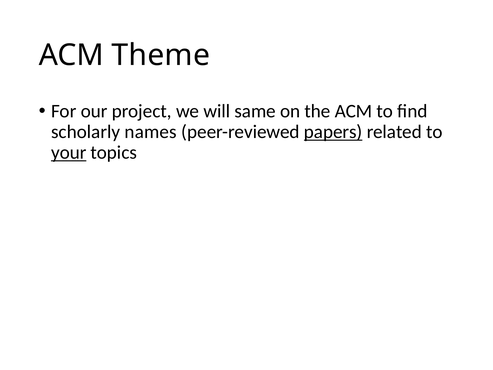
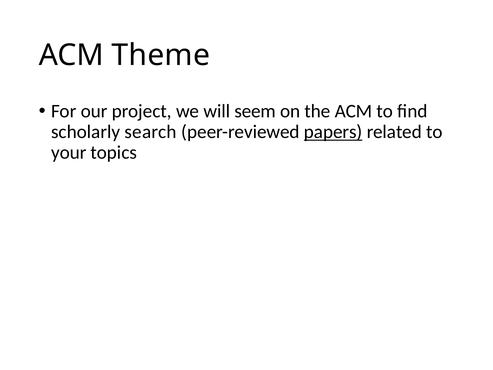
same: same -> seem (255, 111)
names: names -> search (151, 132)
your underline: present -> none (69, 153)
